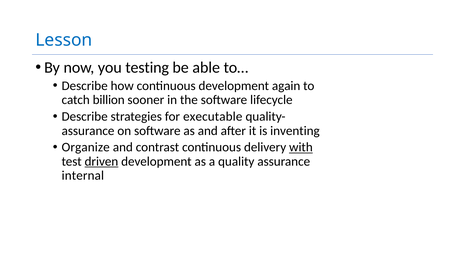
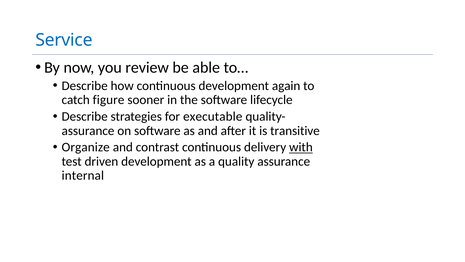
Lesson: Lesson -> Service (64, 40)
testing: testing -> review (147, 67)
billion: billion -> figure (109, 100)
inventing: inventing -> transitive (295, 130)
driven underline: present -> none (101, 161)
